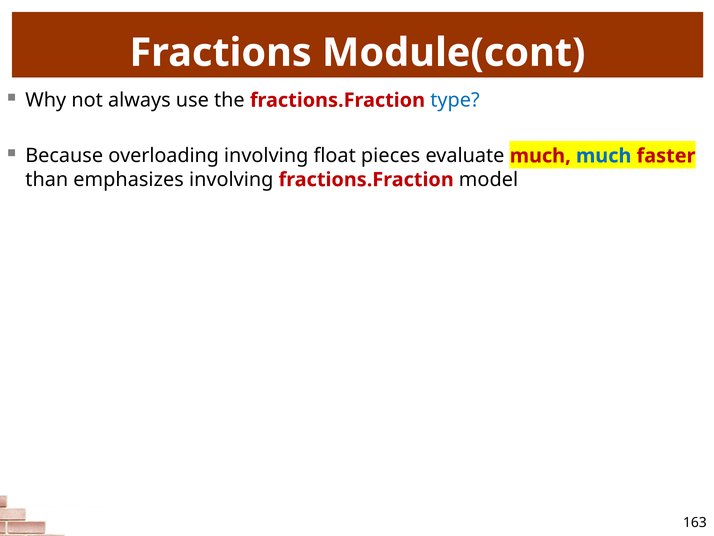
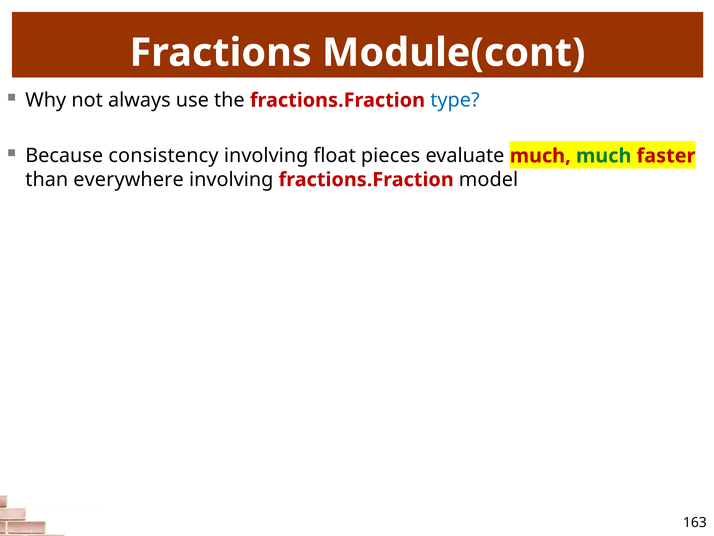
overloading: overloading -> consistency (163, 156)
much colour: blue -> green (604, 156)
emphasizes: emphasizes -> everywhere (129, 180)
